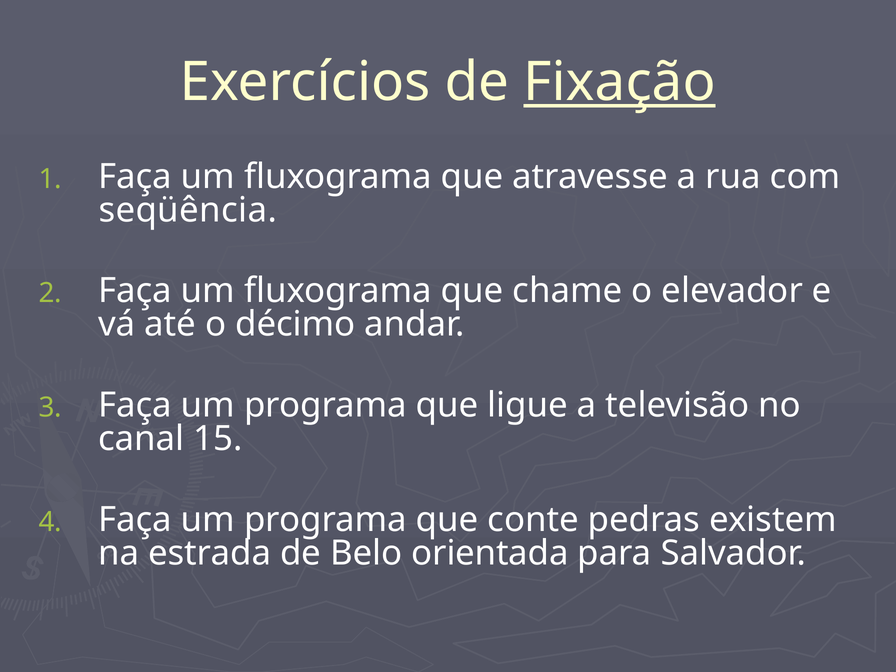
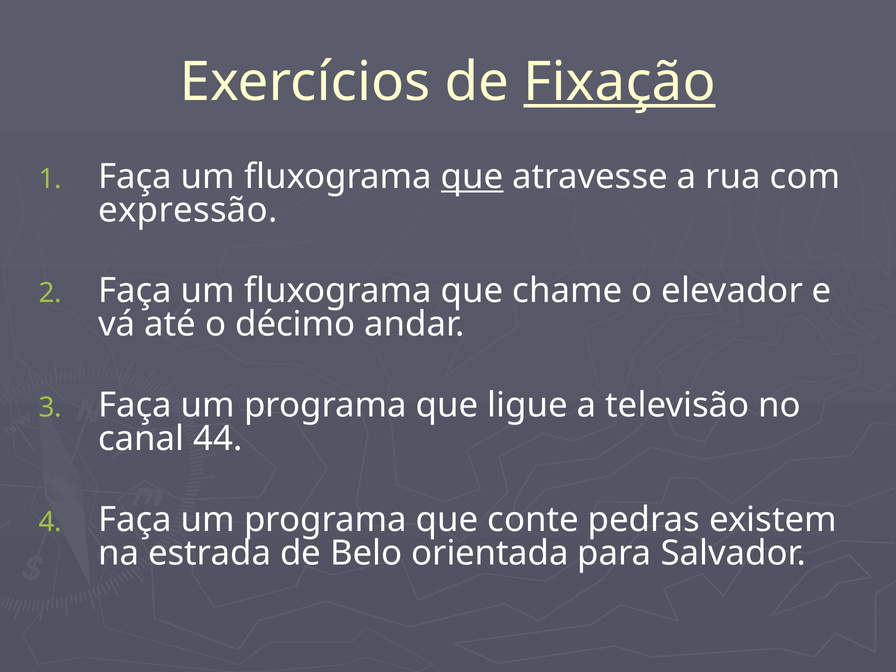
que underline: none -> present (472, 177)
seqüência: seqüência -> expressão (188, 210)
15: 15 -> 44 (218, 439)
